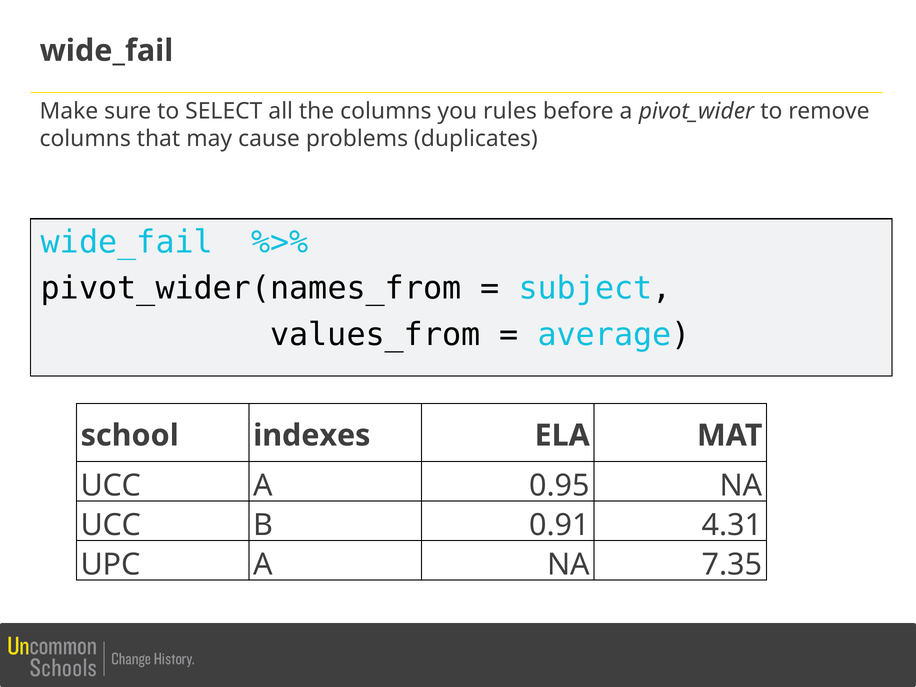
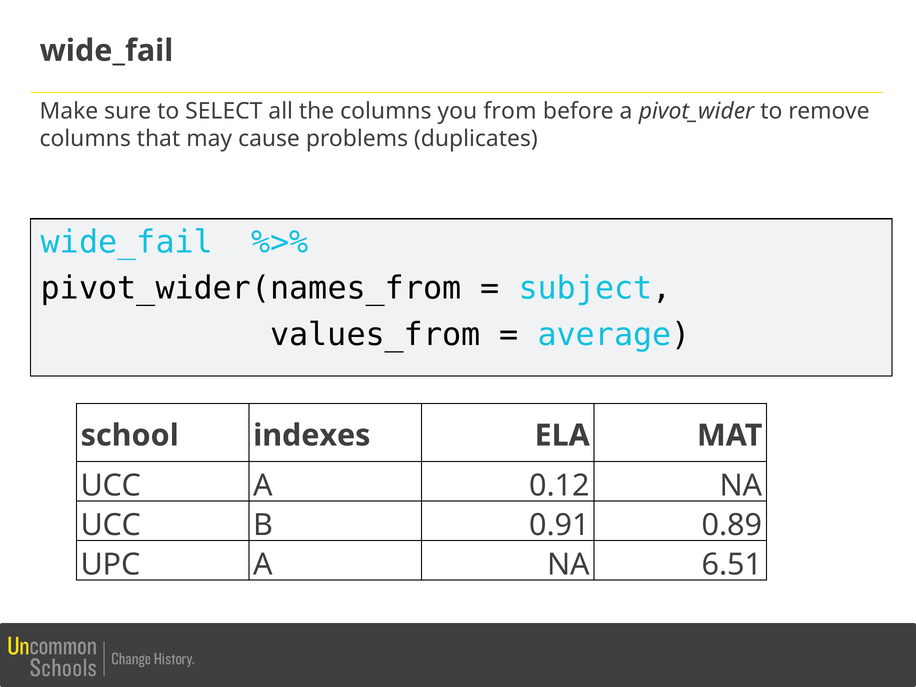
rules: rules -> from (510, 111)
0.95: 0.95 -> 0.12 (560, 486)
4.31: 4.31 -> 0.89 (732, 525)
7.35: 7.35 -> 6.51 (732, 565)
